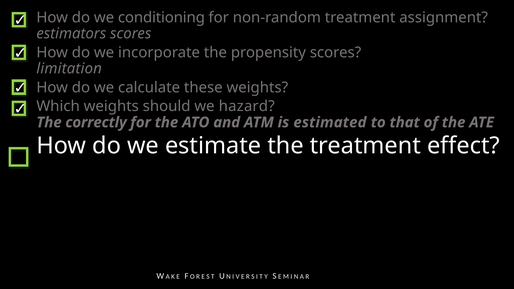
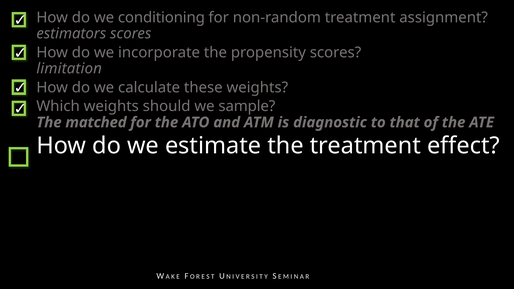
hazard: hazard -> sample (247, 106)
correctly: correctly -> matched (96, 122)
estimated: estimated -> diagnostic (330, 122)
